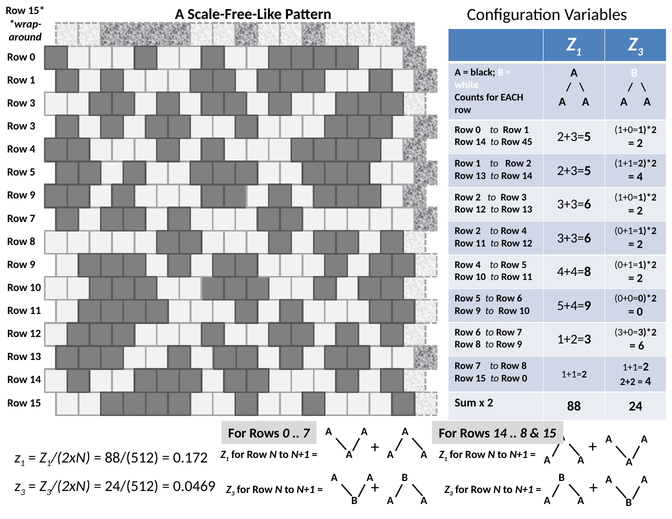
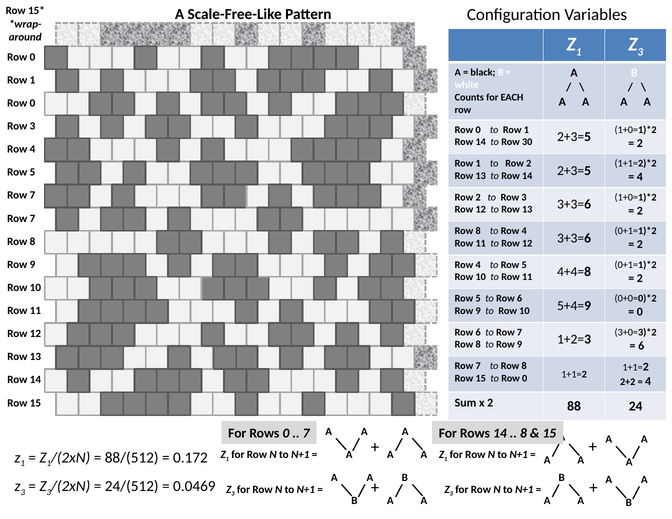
3: 3 -> 0 (33, 103)
45: 45 -> 30 (527, 142)
9: 9 -> 7 (33, 195)
2: 2 -> 8 (478, 231)
